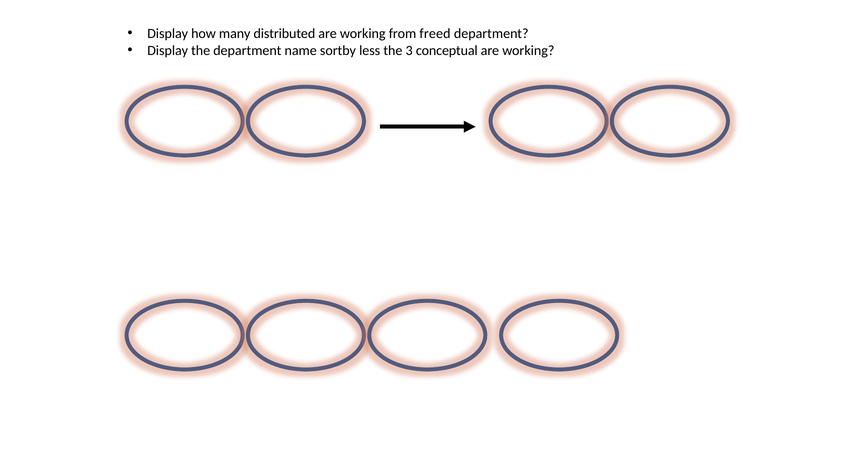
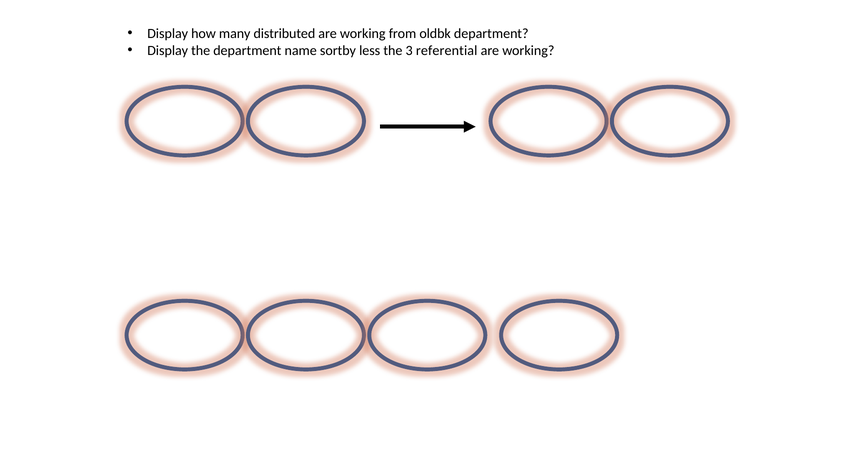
freed: freed -> oldbk (435, 34)
conceptual: conceptual -> referential (447, 51)
